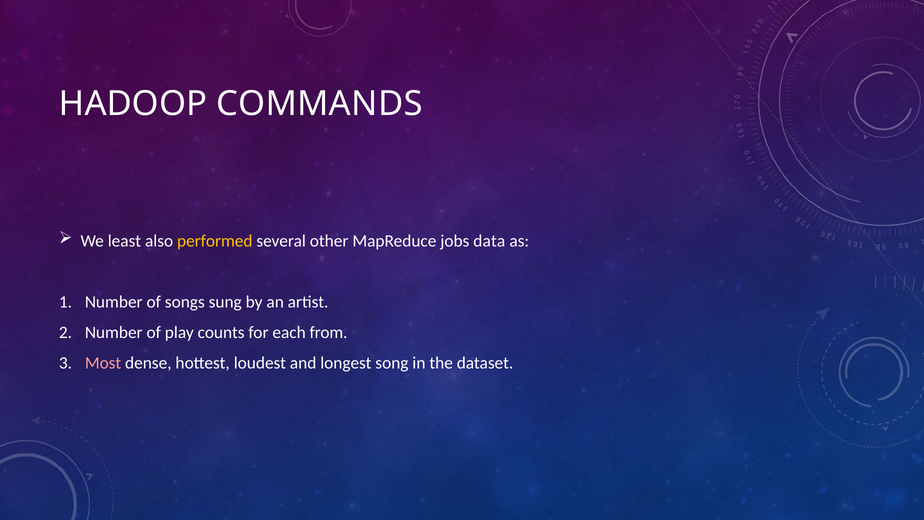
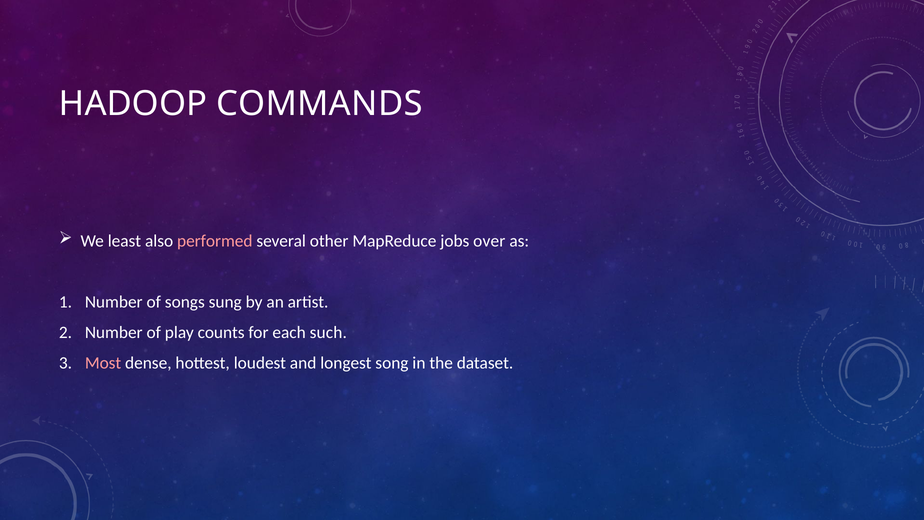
performed colour: yellow -> pink (215, 241)
data: data -> over (489, 241)
from: from -> such (328, 332)
